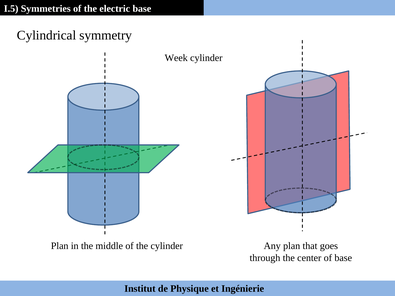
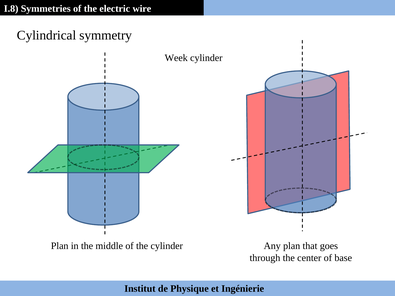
I.5: I.5 -> I.8 (11, 9)
electric base: base -> wire (142, 9)
